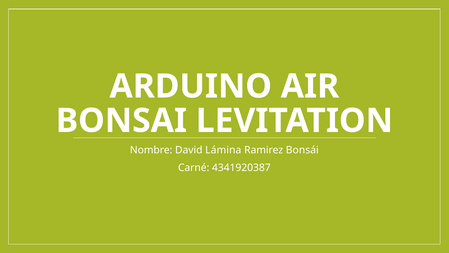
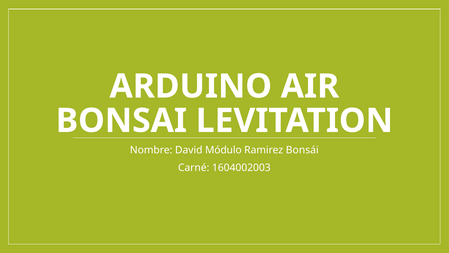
Lámina: Lámina -> Módulo (223, 150)
4341920387: 4341920387 -> 1604002003 (241, 167)
